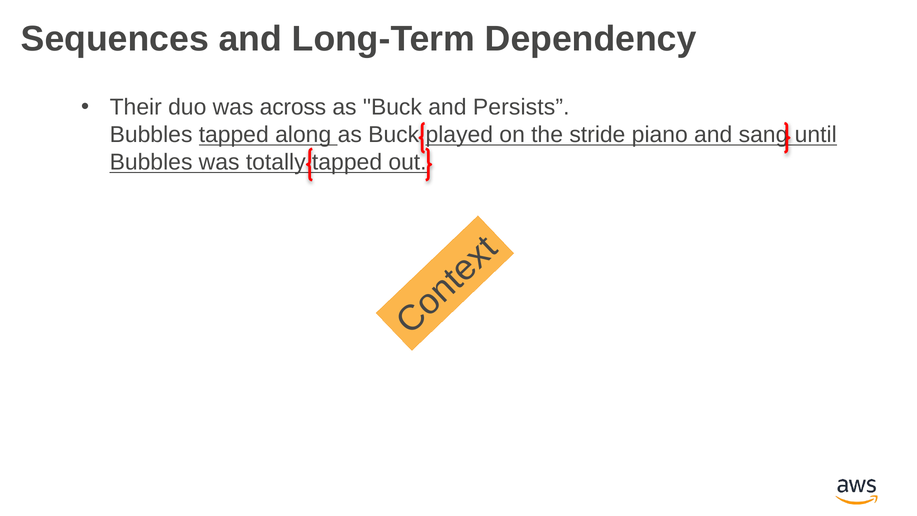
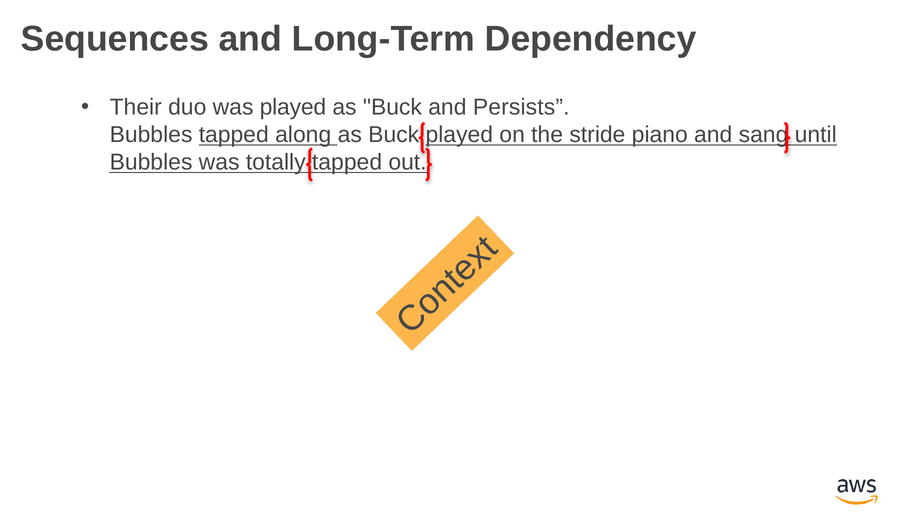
was across: across -> played (293, 107)
